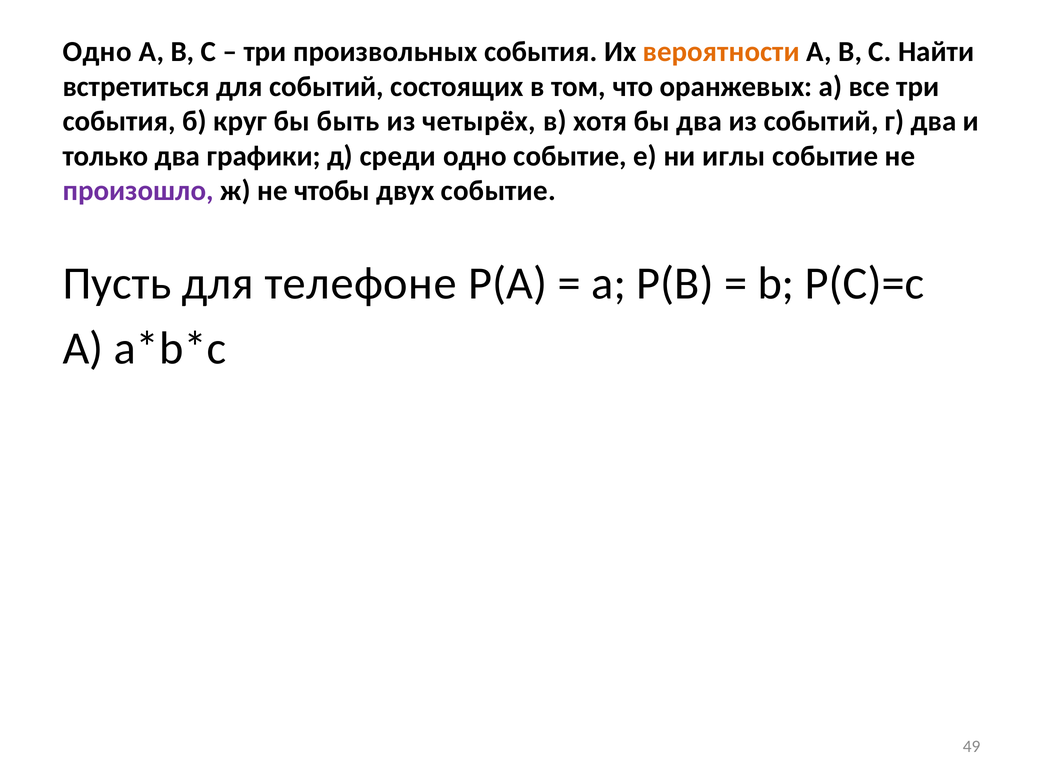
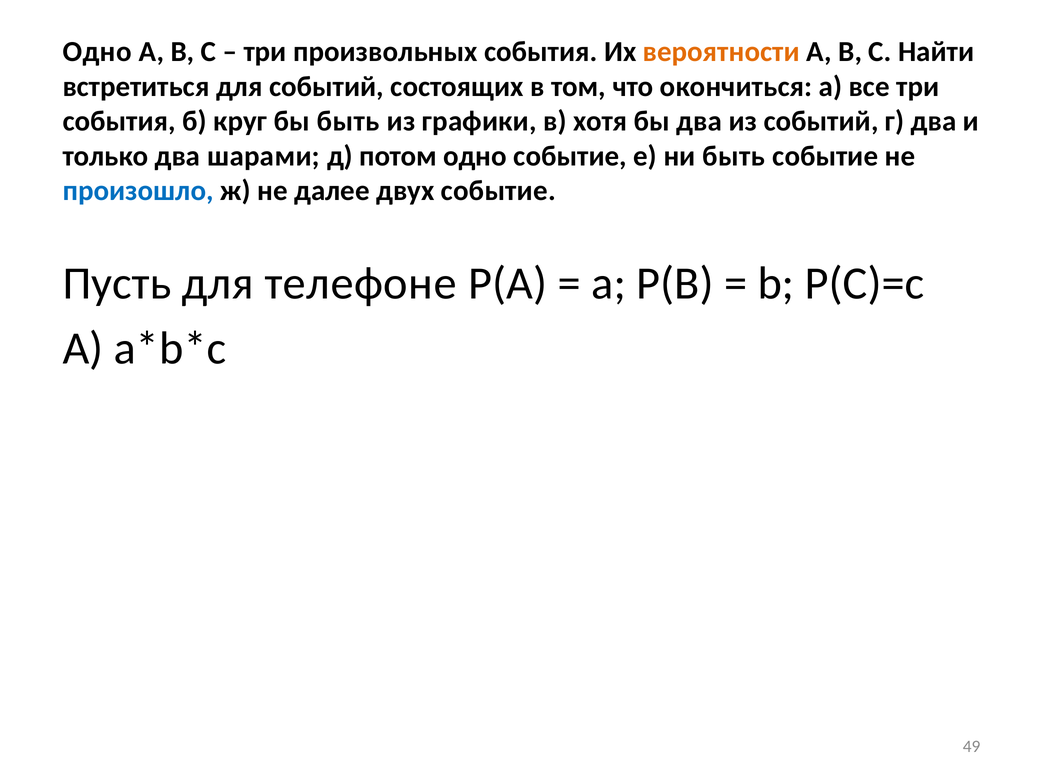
оранжевых: оранжевых -> окончиться (736, 87)
четырёх: четырёх -> графики (479, 121)
графики: графики -> шарами (264, 156)
среди: среди -> потом (398, 156)
ни иглы: иглы -> быть (734, 156)
произошло colour: purple -> blue (138, 191)
чтобы: чтобы -> далее (332, 191)
